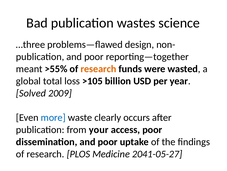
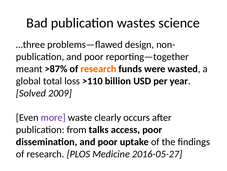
>55%: >55% -> >87% (56, 69)
>105: >105 -> >110 (92, 81)
more colour: blue -> purple (53, 117)
your: your -> talks (99, 129)
2041-05-27: 2041-05-27 -> 2016-05-27 (157, 153)
